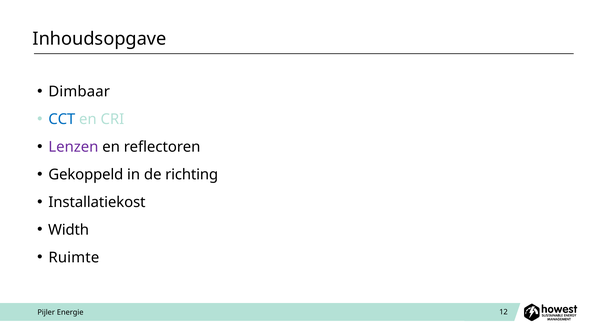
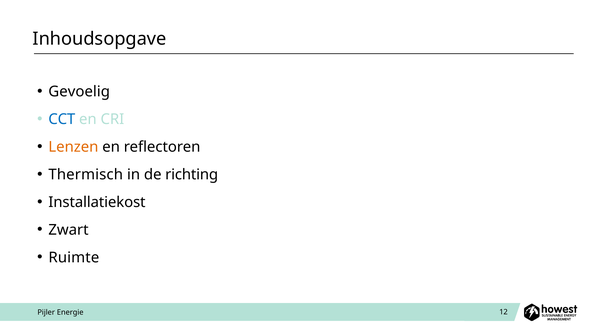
Dimbaar: Dimbaar -> Gevoelig (79, 92)
Lenzen colour: purple -> orange (73, 147)
Gekoppeld: Gekoppeld -> Thermisch (86, 175)
Width: Width -> Zwart (69, 230)
